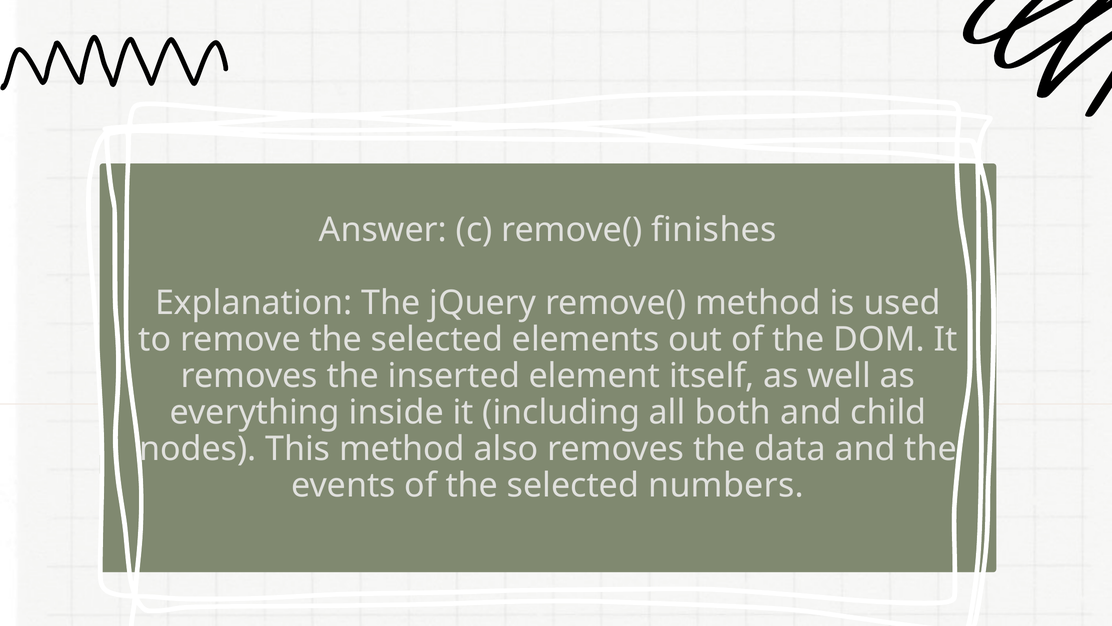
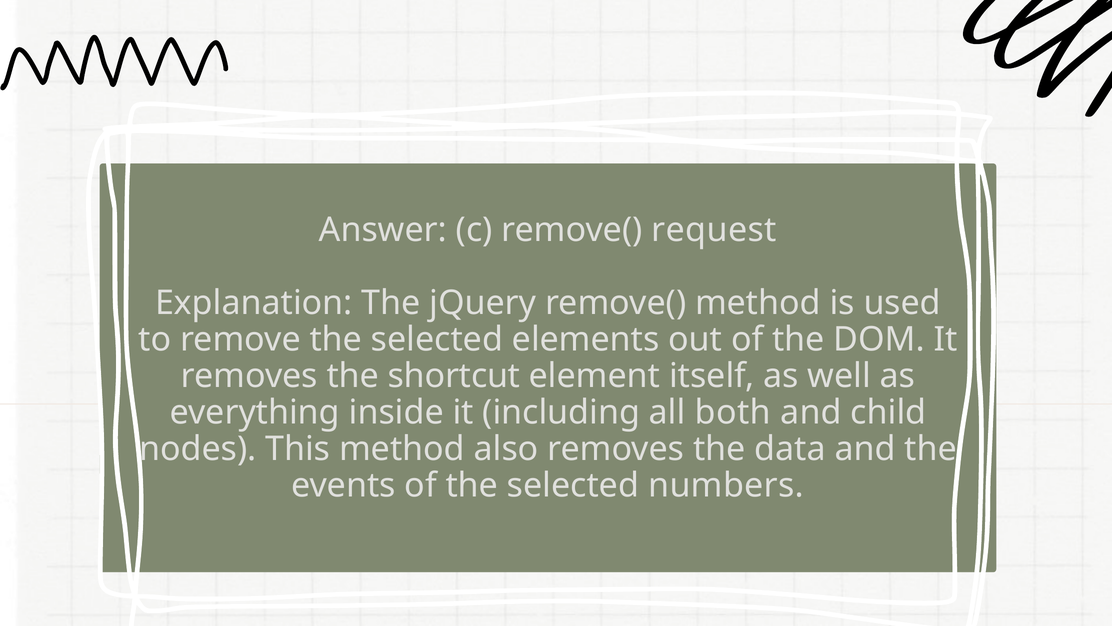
finishes: finishes -> request (714, 230)
inserted: inserted -> shortcut (454, 376)
